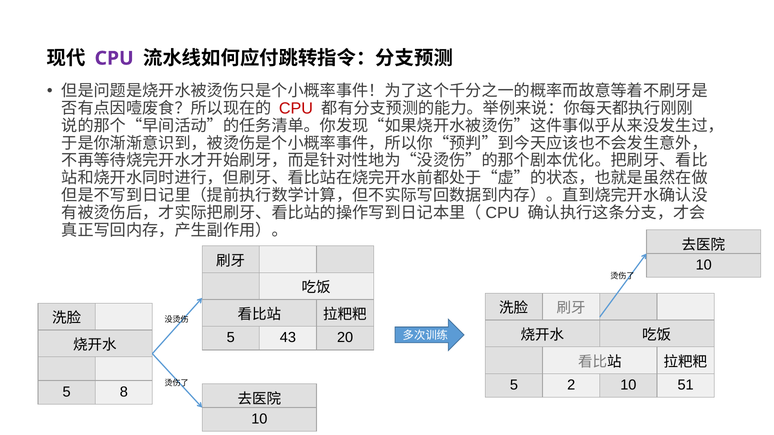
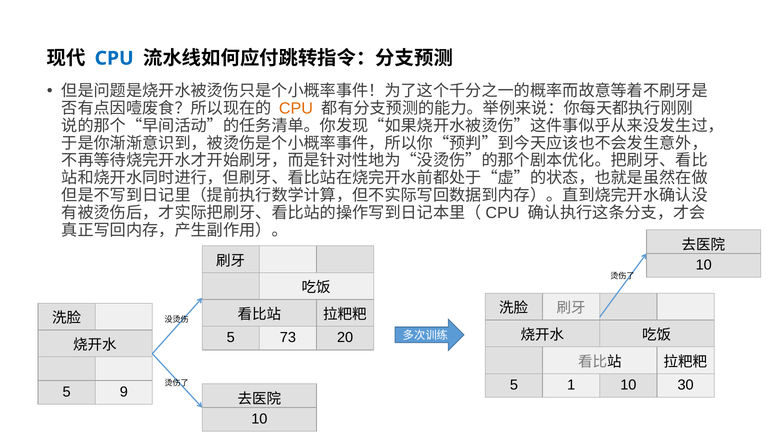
CPU colour: purple -> blue (114, 58)
CPU colour: red -> orange (296, 109)
43: 43 -> 73 (288, 338)
2: 2 -> 1 (571, 385)
51: 51 -> 30 (686, 385)
8: 8 -> 9 (124, 392)
